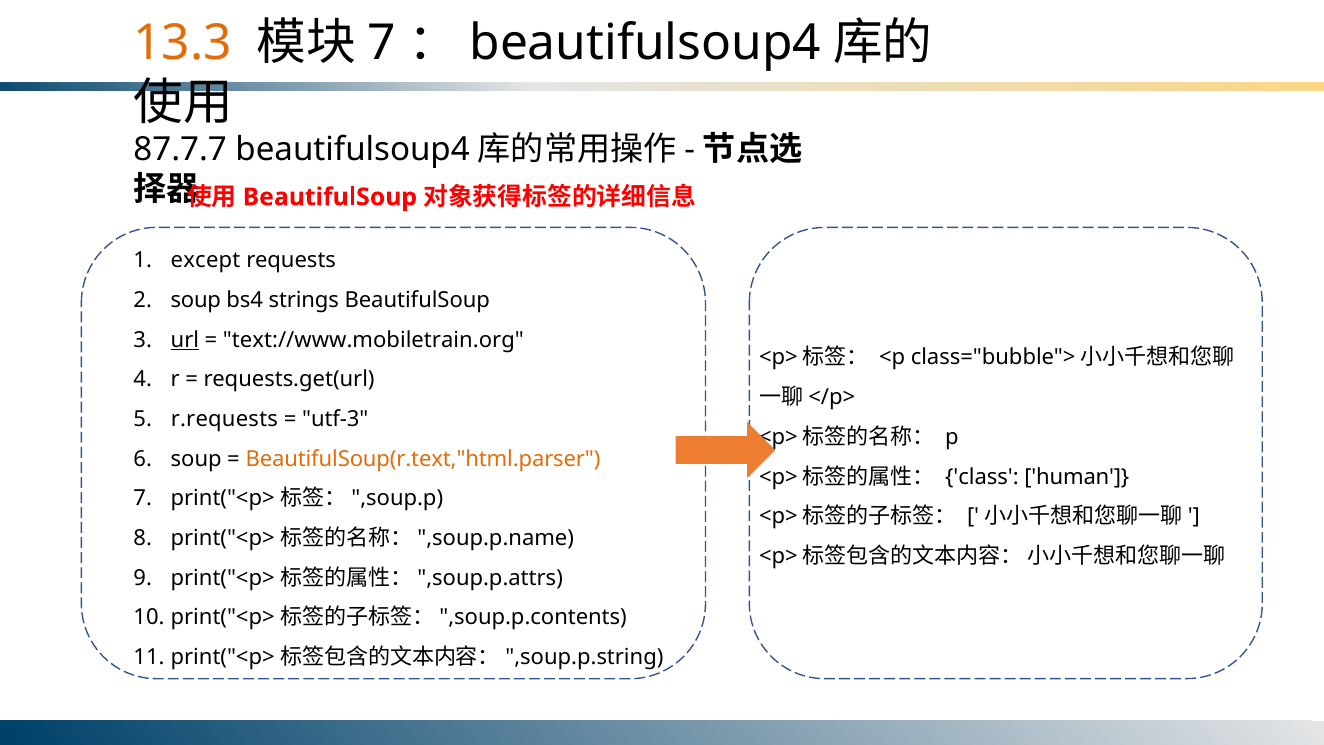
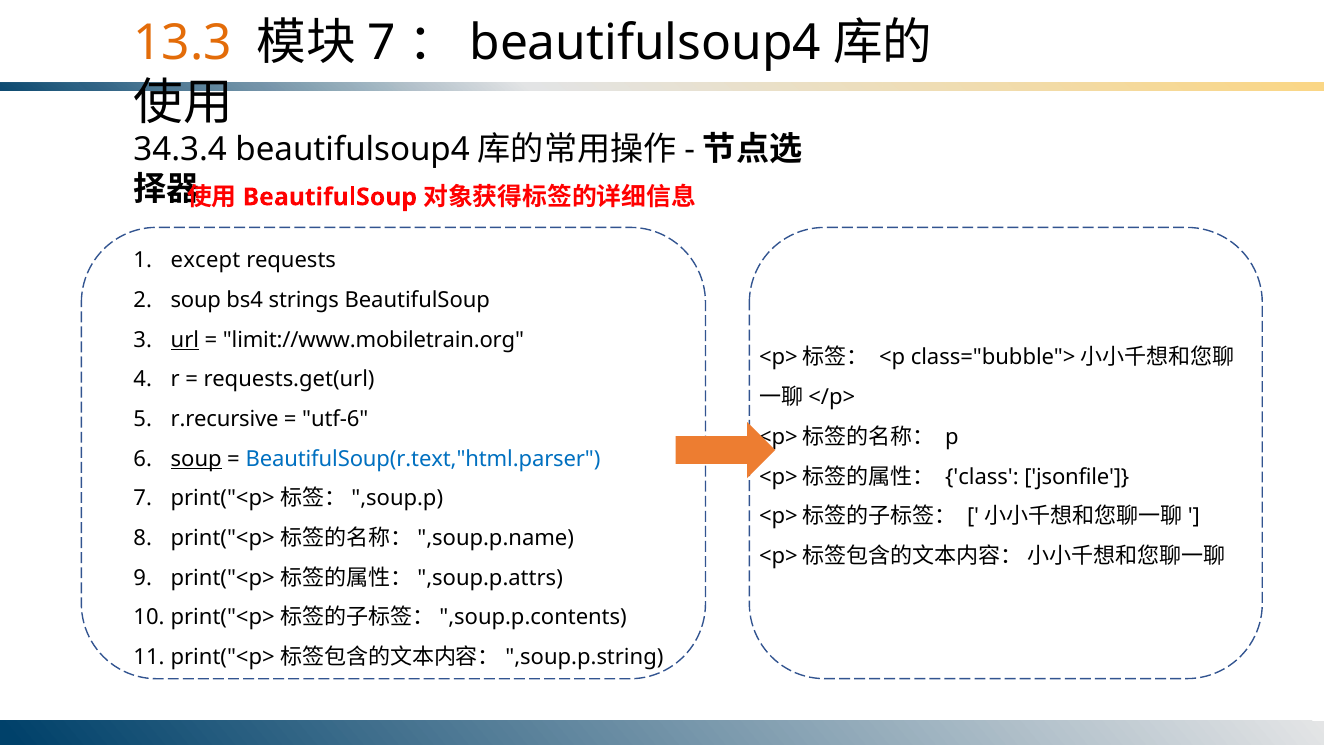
87.7.7: 87.7.7 -> 34.3.4 (180, 149)
text://www.mobiletrain.org: text://www.mobiletrain.org -> limit://www.mobiletrain.org (373, 340)
r.requests: r.requests -> r.recursive (225, 419)
utf-3: utf-3 -> utf-6 (335, 419)
soup underline: none -> present (196, 459)
BeautifulSoup(r.text,"html.parser colour: orange -> blue (423, 459)
human: human -> jsonfile (1077, 477)
